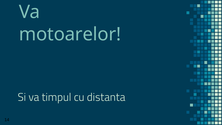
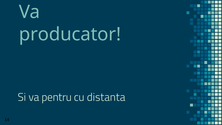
motoarelor: motoarelor -> producator (70, 34)
timpul: timpul -> pentru (57, 97)
